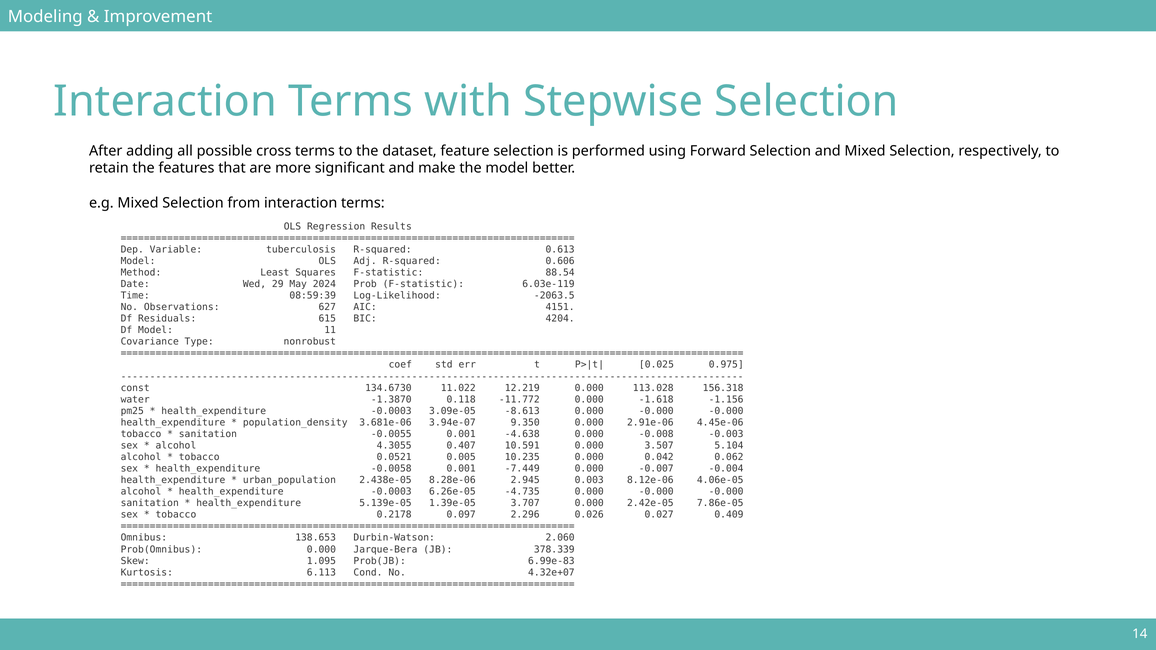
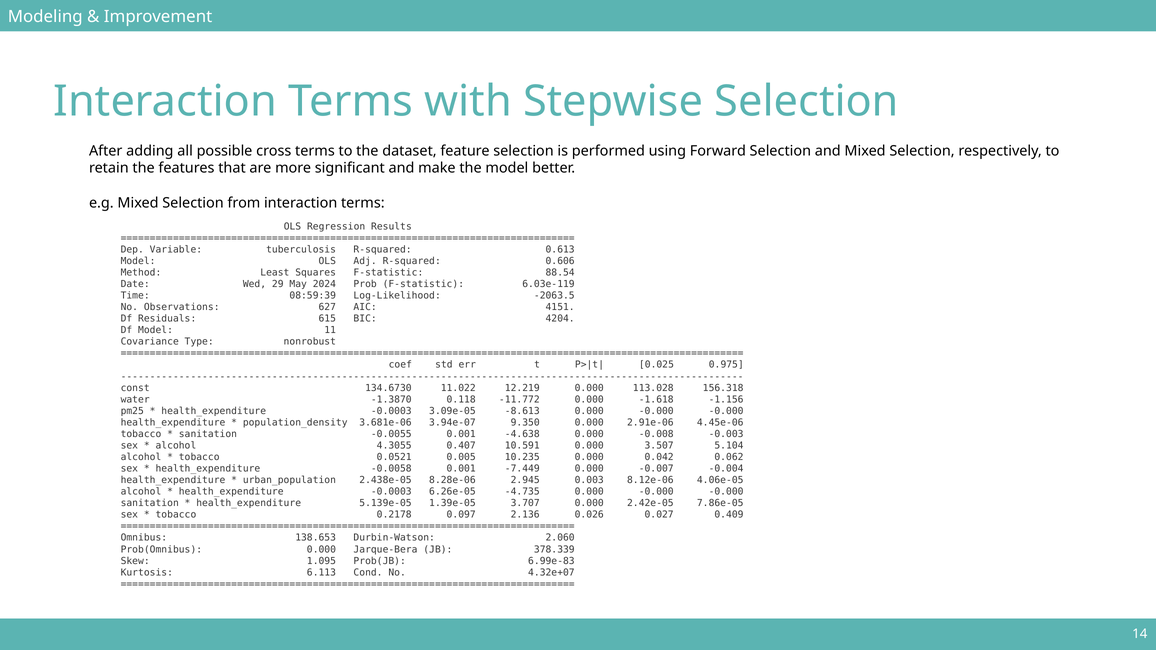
2.296: 2.296 -> 2.136 (525, 515)
